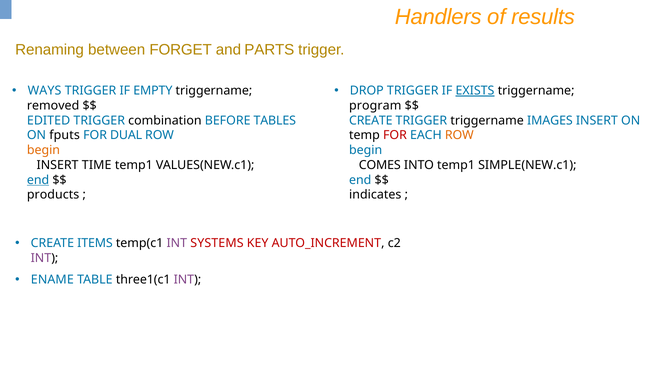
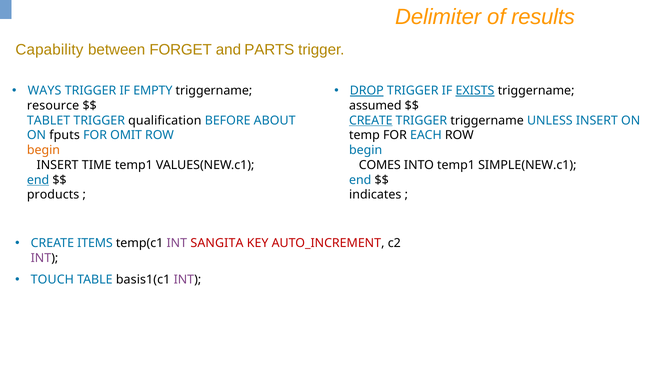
Handlers: Handlers -> Delimiter (438, 17)
Renaming: Renaming -> Capability (49, 50)
DROP underline: none -> present (367, 91)
removed: removed -> resource (53, 106)
program: program -> assumed (375, 106)
EDITED: EDITED -> TABLET (49, 121)
combination: combination -> qualification (165, 121)
TABLES: TABLES -> ABOUT (275, 121)
CREATE underline: none -> present (371, 121)
IMAGES: IMAGES -> UNLESS (550, 121)
DUAL: DUAL -> OMIT (126, 136)
FOR colour: red -> black (395, 136)
ROW colour: orange -> black (459, 136)
SYSTEMS: SYSTEMS -> SANGITA (217, 244)
ENAME: ENAME -> TOUCH (52, 280)
three1(c1: three1(c1 -> basis1(c1 (143, 280)
